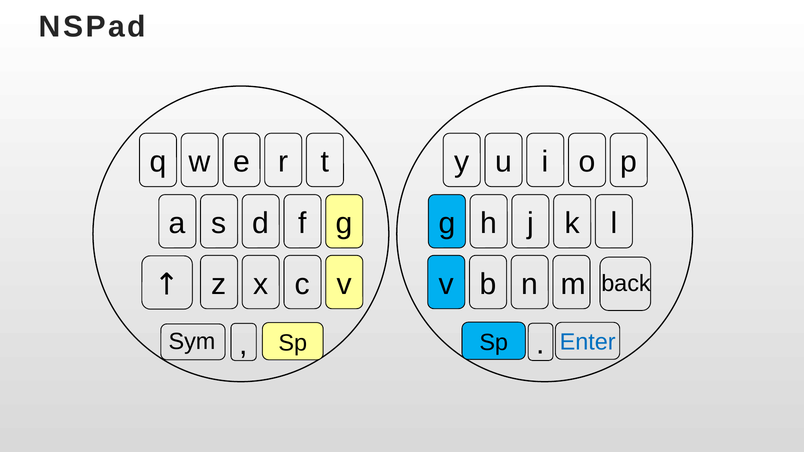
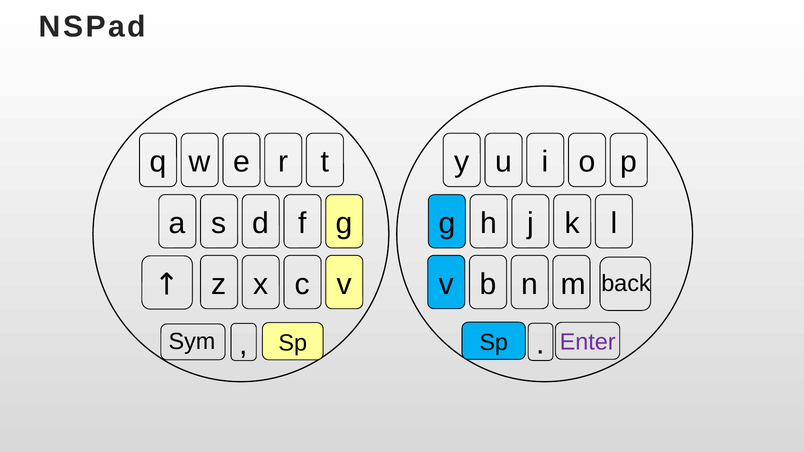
Enter colour: blue -> purple (588, 342)
